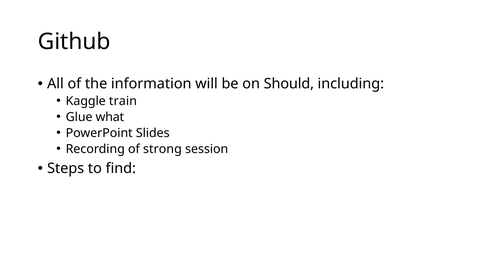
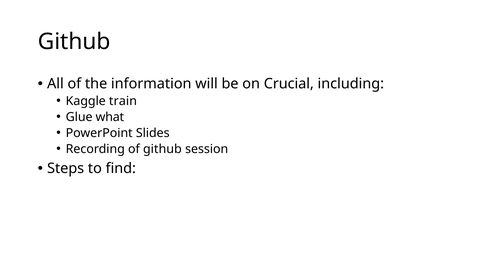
Should: Should -> Crucial (289, 84)
of strong: strong -> github (162, 149)
